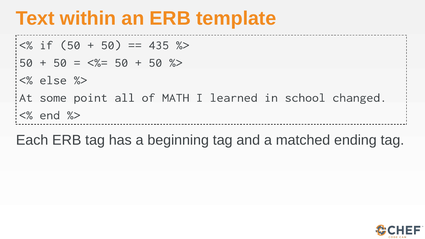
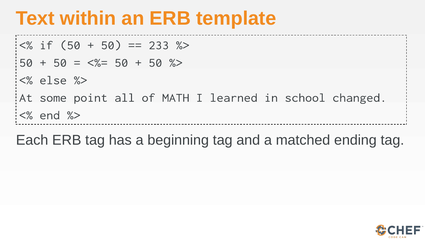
435: 435 -> 233 (159, 45)
